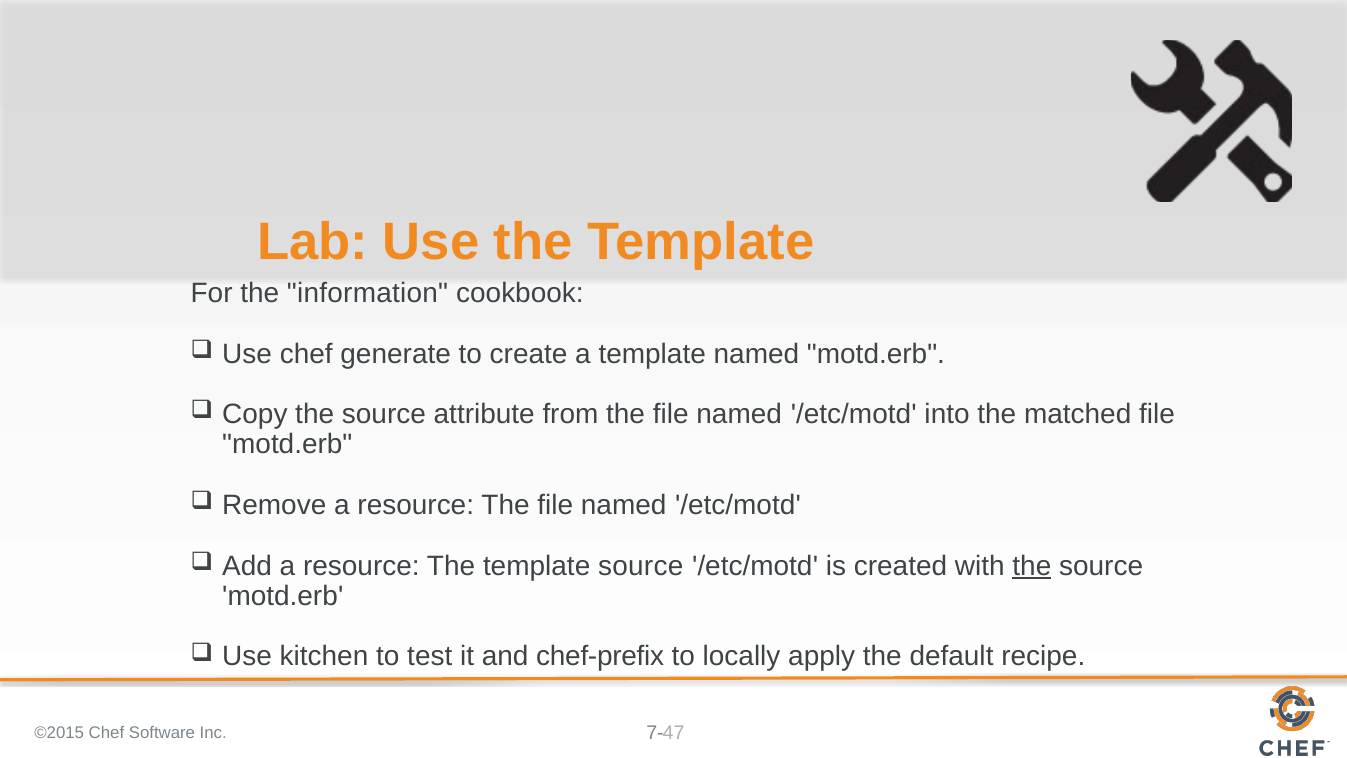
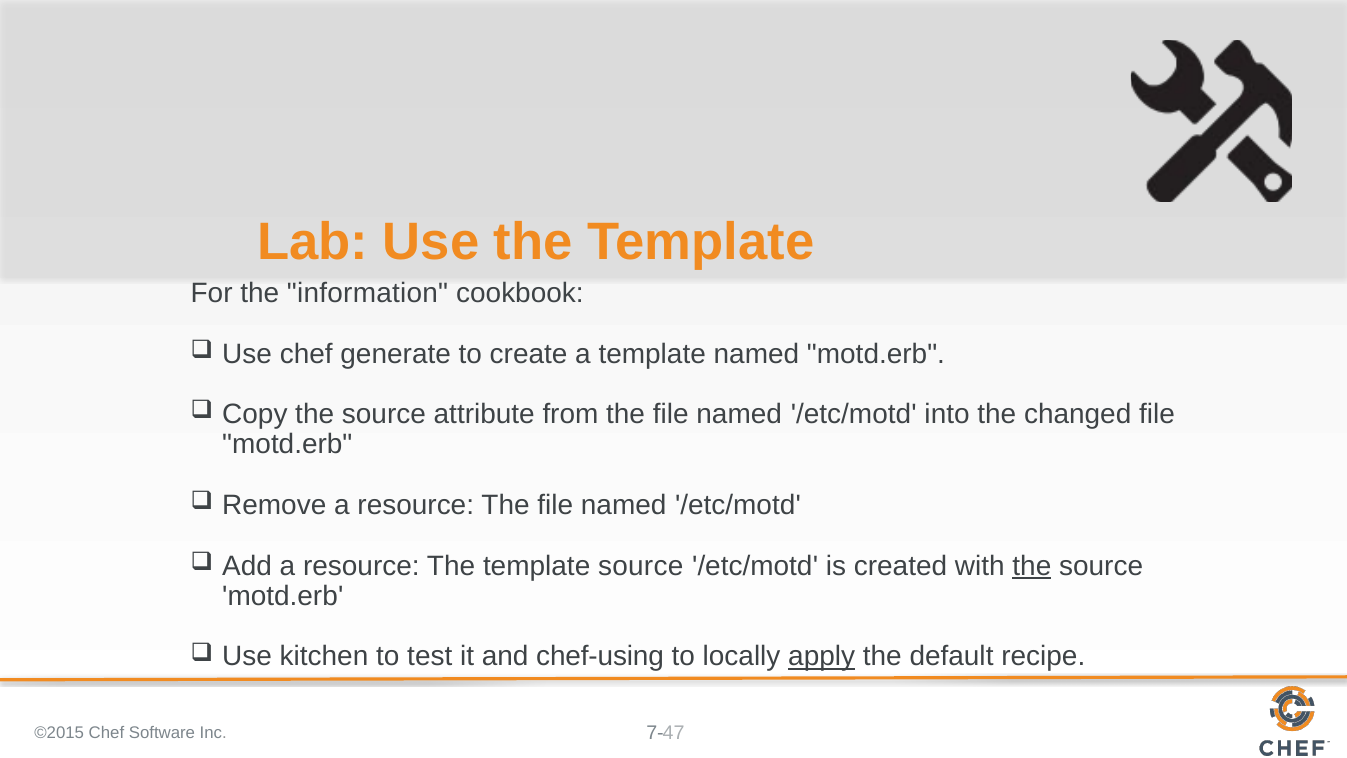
matched: matched -> changed (1078, 414)
chef-prefix: chef-prefix -> chef-using (600, 656)
apply underline: none -> present (822, 656)
